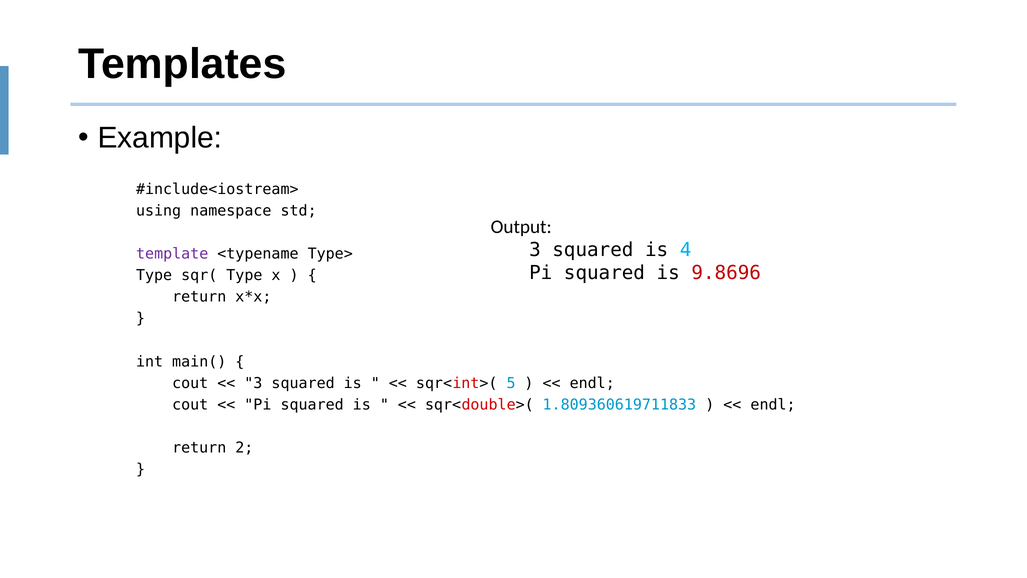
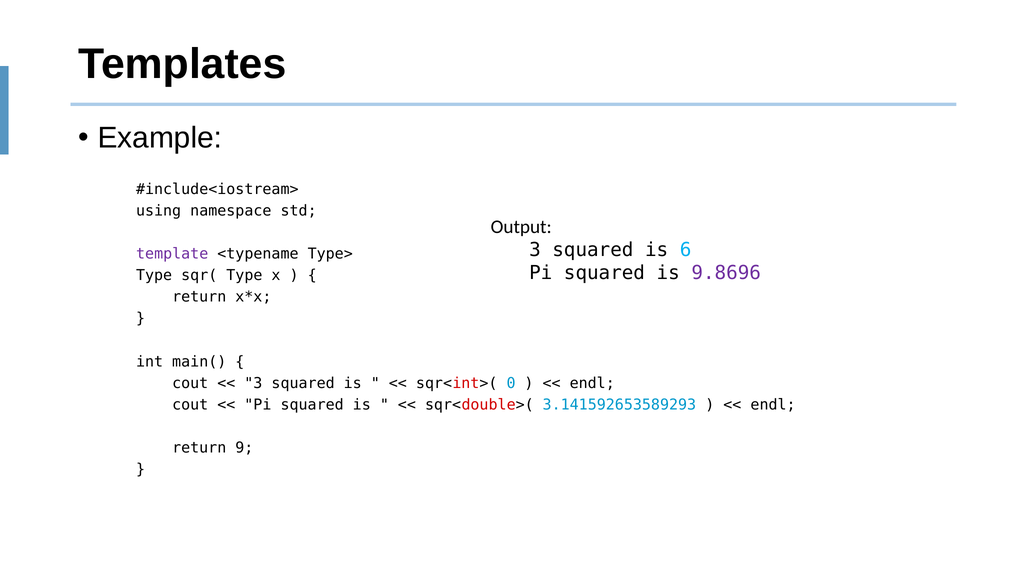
4: 4 -> 6 (686, 250)
9.8696 colour: red -> purple (726, 273)
5: 5 -> 0 (511, 383)
1.809360619711833: 1.809360619711833 -> 3.141592653589293 (619, 405)
2: 2 -> 9 (244, 448)
